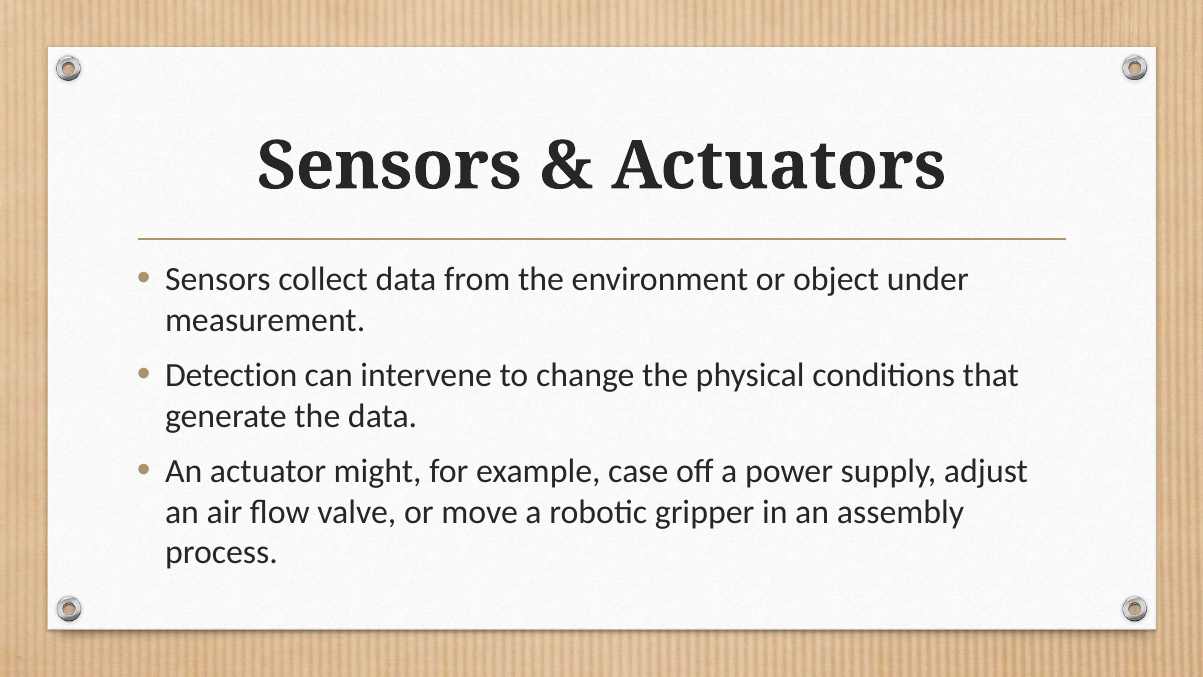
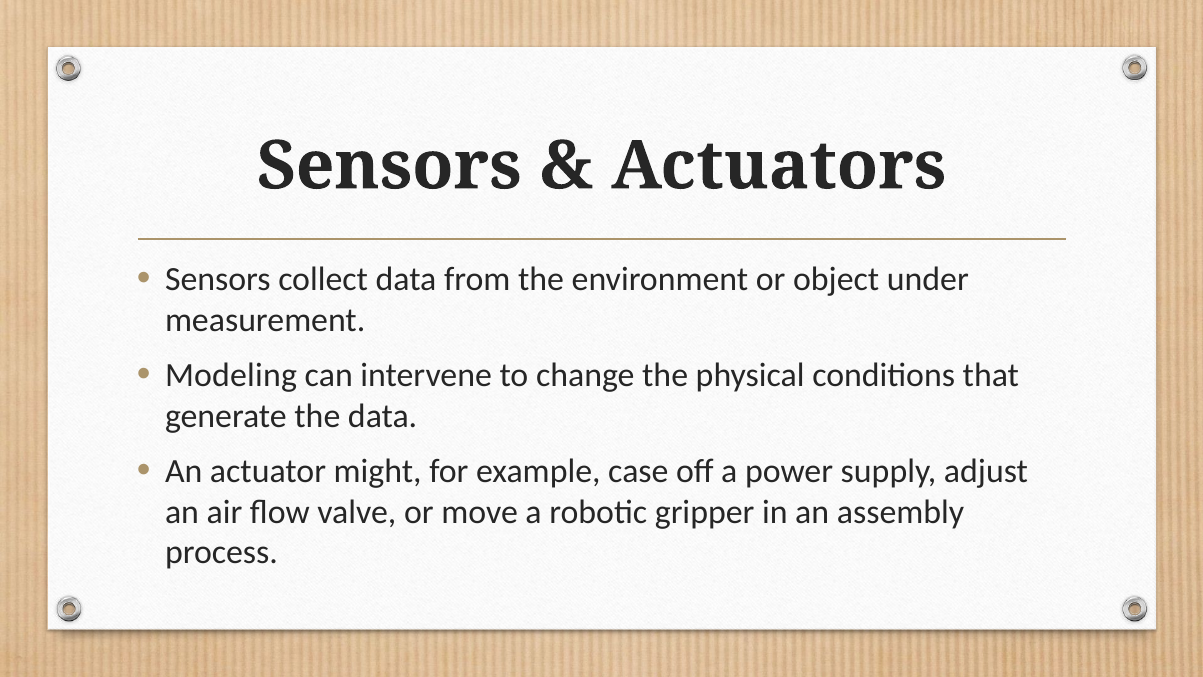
Detection: Detection -> Modeling (231, 375)
